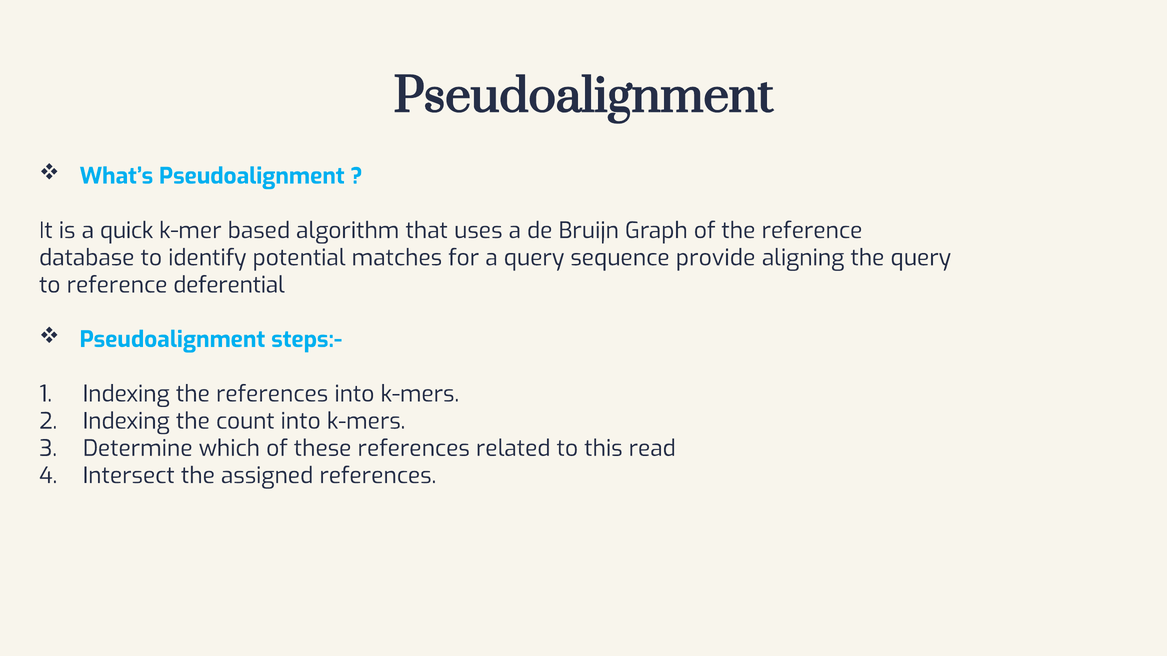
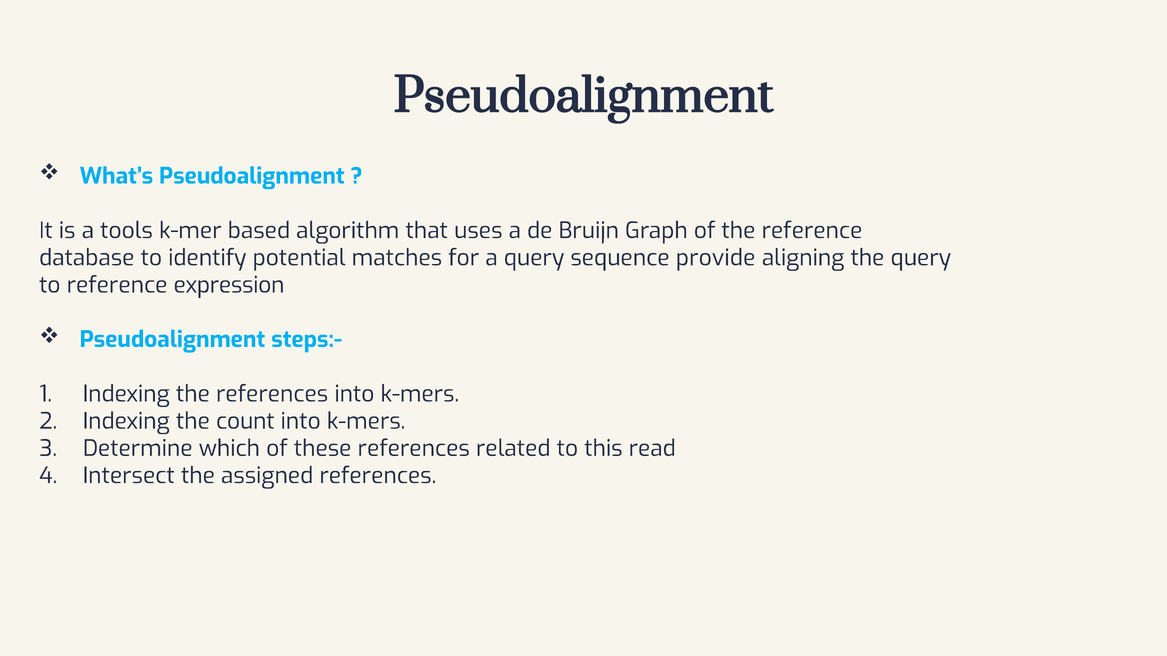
quick: quick -> tools (126, 231)
deferential: deferential -> expression (229, 285)
